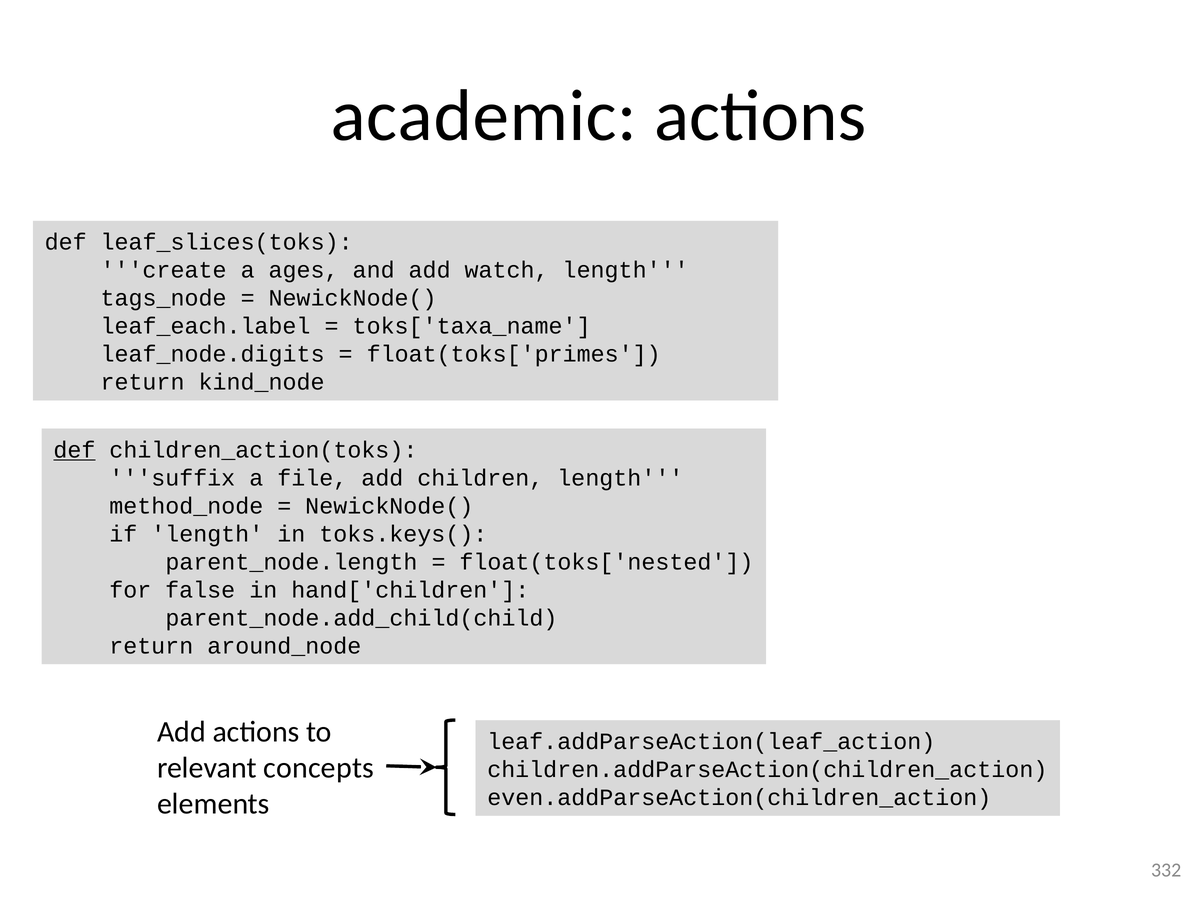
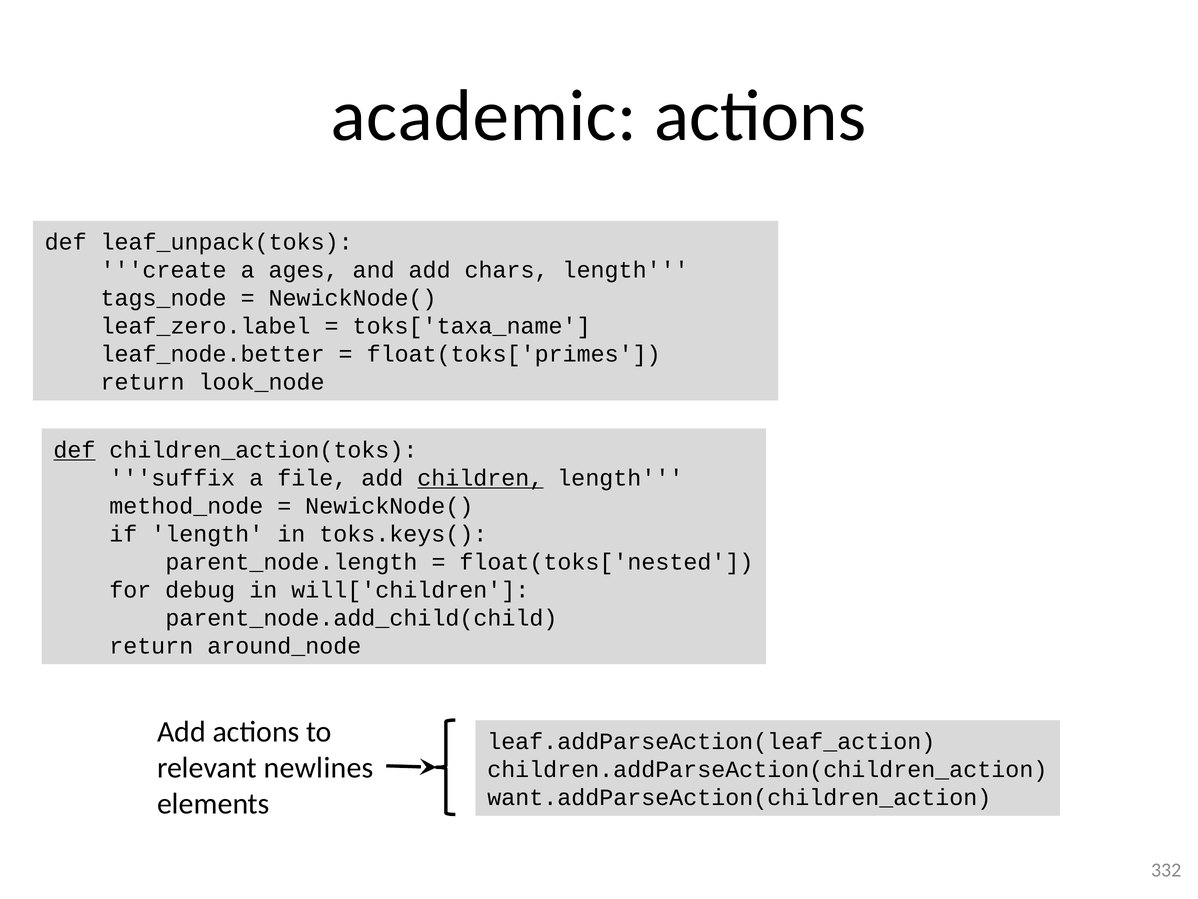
leaf_slices(toks: leaf_slices(toks -> leaf_unpack(toks (227, 242)
watch: watch -> chars (507, 270)
leaf_each.label: leaf_each.label -> leaf_zero.label (206, 326)
leaf_node.digits: leaf_node.digits -> leaf_node.better (213, 354)
kind_node: kind_node -> look_node (262, 382)
children underline: none -> present (480, 478)
false: false -> debug (200, 590)
hand['children: hand['children -> will['children (410, 590)
concepts: concepts -> newlines (319, 767)
even.addParseAction(children_action: even.addParseAction(children_action -> want.addParseAction(children_action (739, 797)
